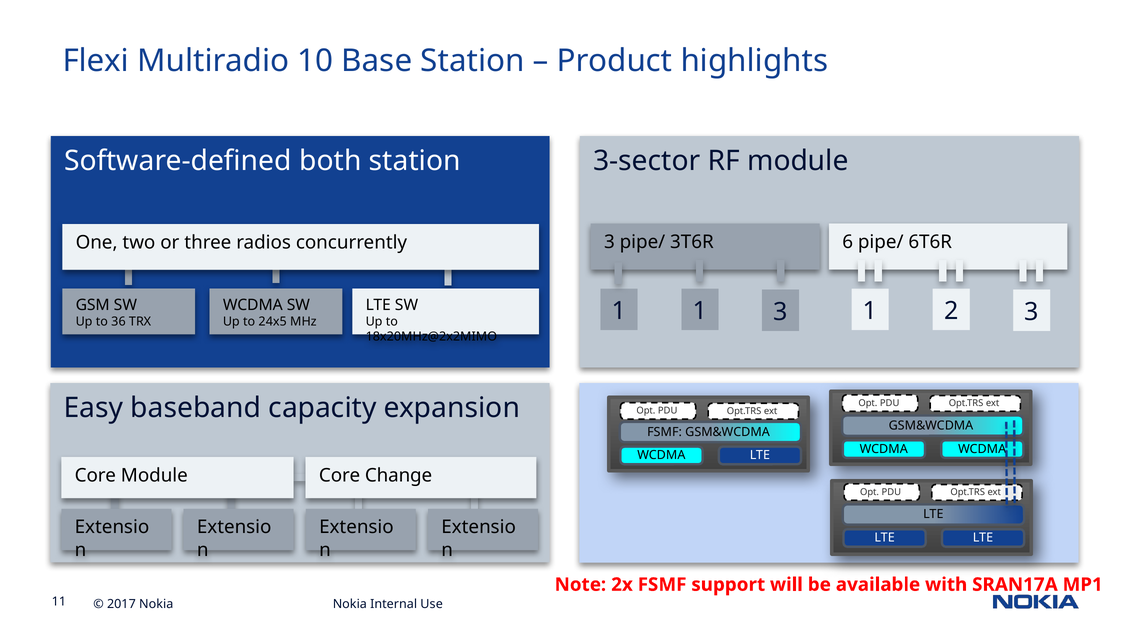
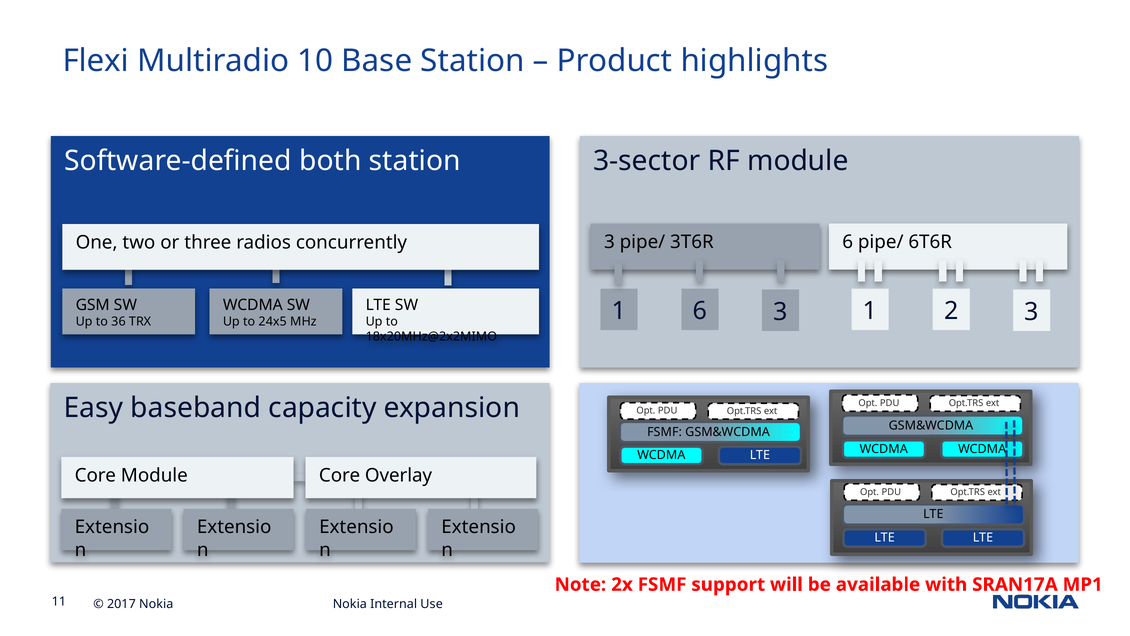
1 1: 1 -> 6 (700, 311)
Change: Change -> Overlay (399, 475)
